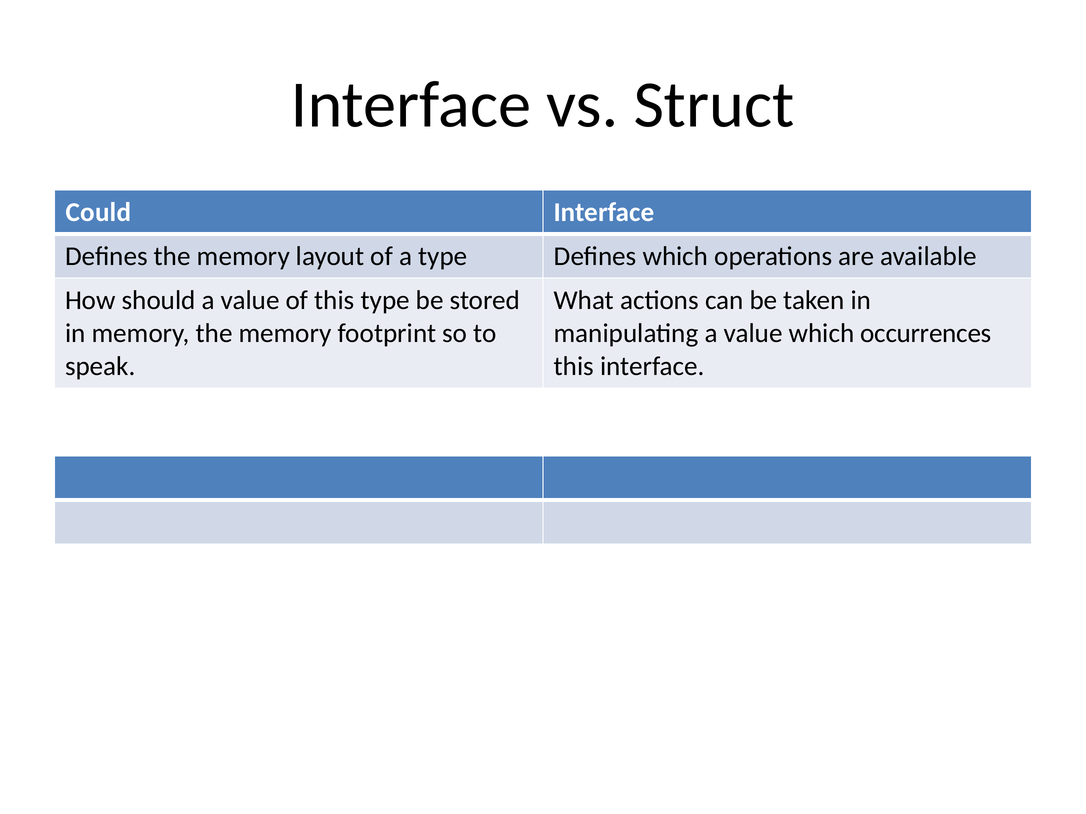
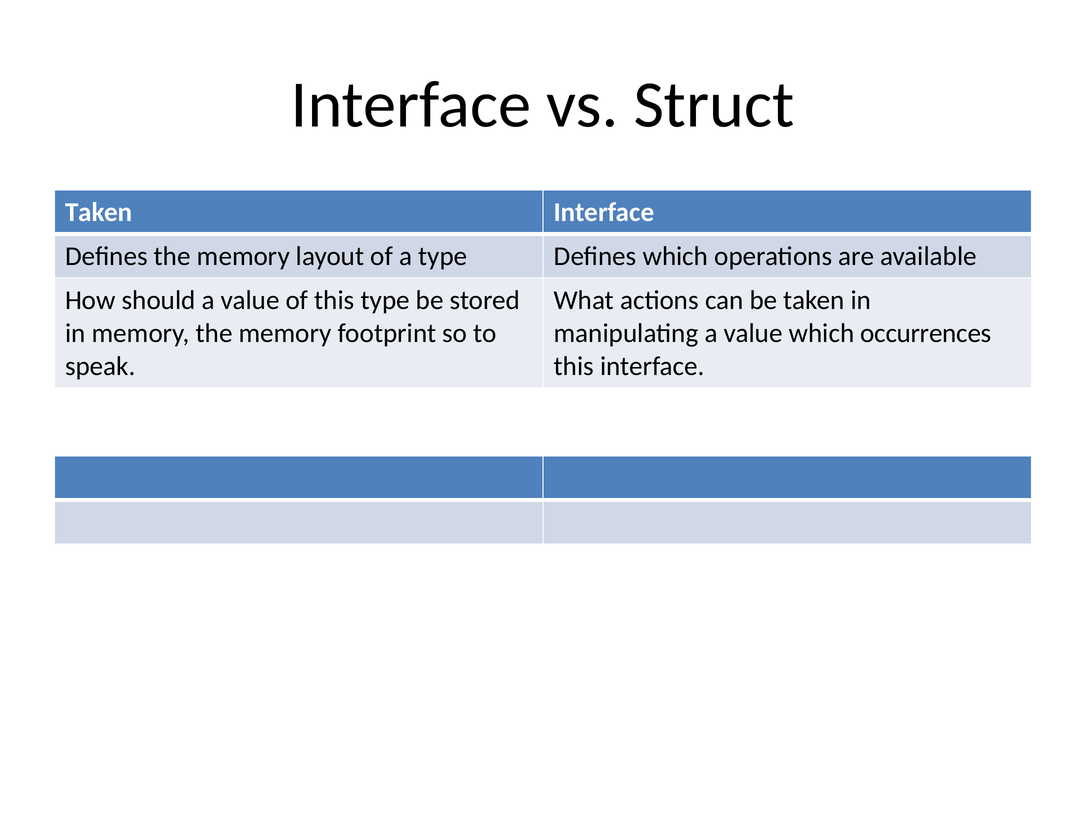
Could: Could -> Taken (99, 212)
